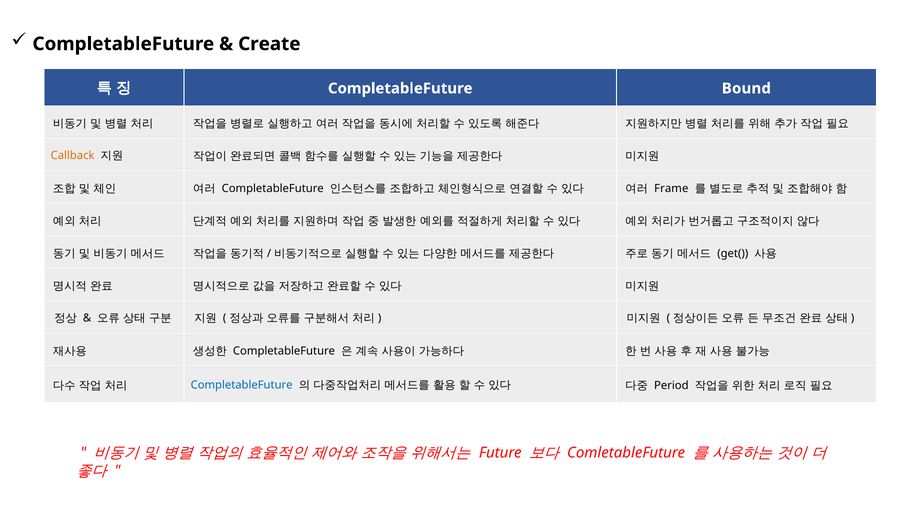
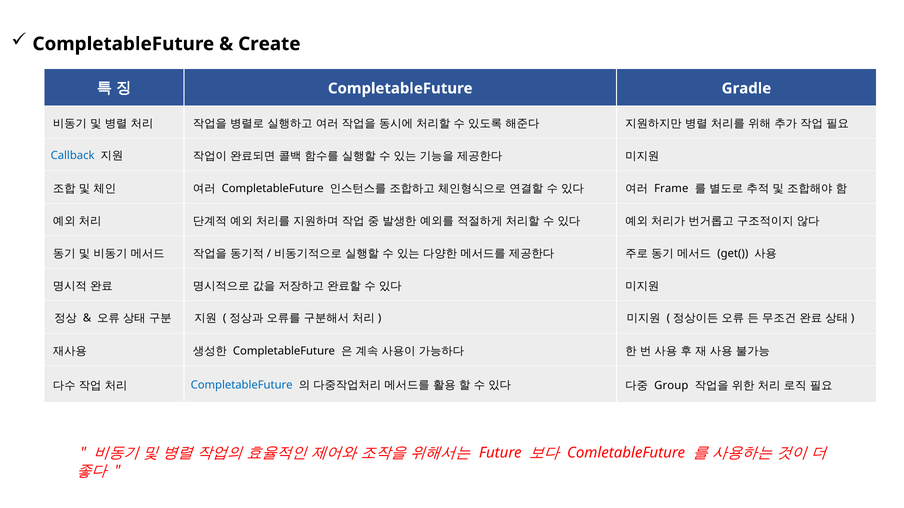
Bound: Bound -> Gradle (746, 89)
Callback colour: orange -> blue (73, 156)
Period: Period -> Group (671, 386)
